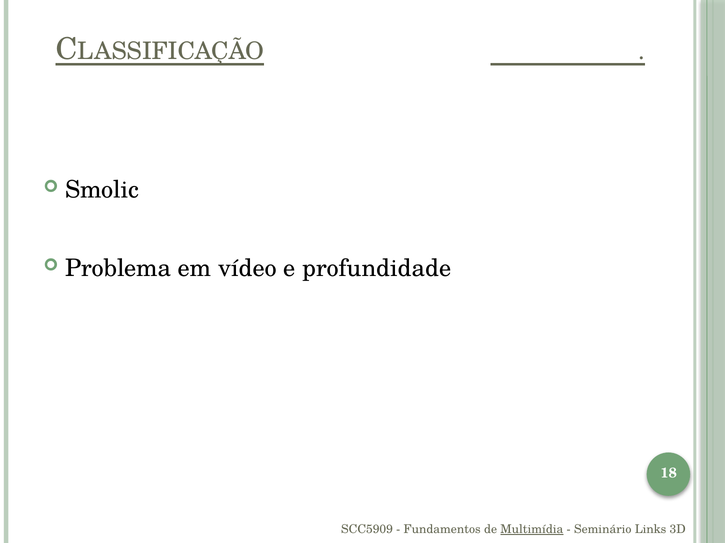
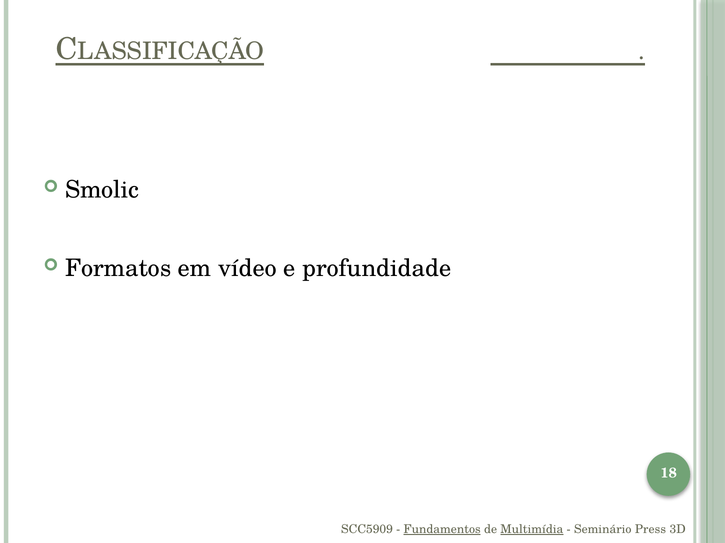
Problema: Problema -> Formatos (118, 269)
Fundamentos underline: none -> present (442, 530)
Links: Links -> Press (650, 530)
